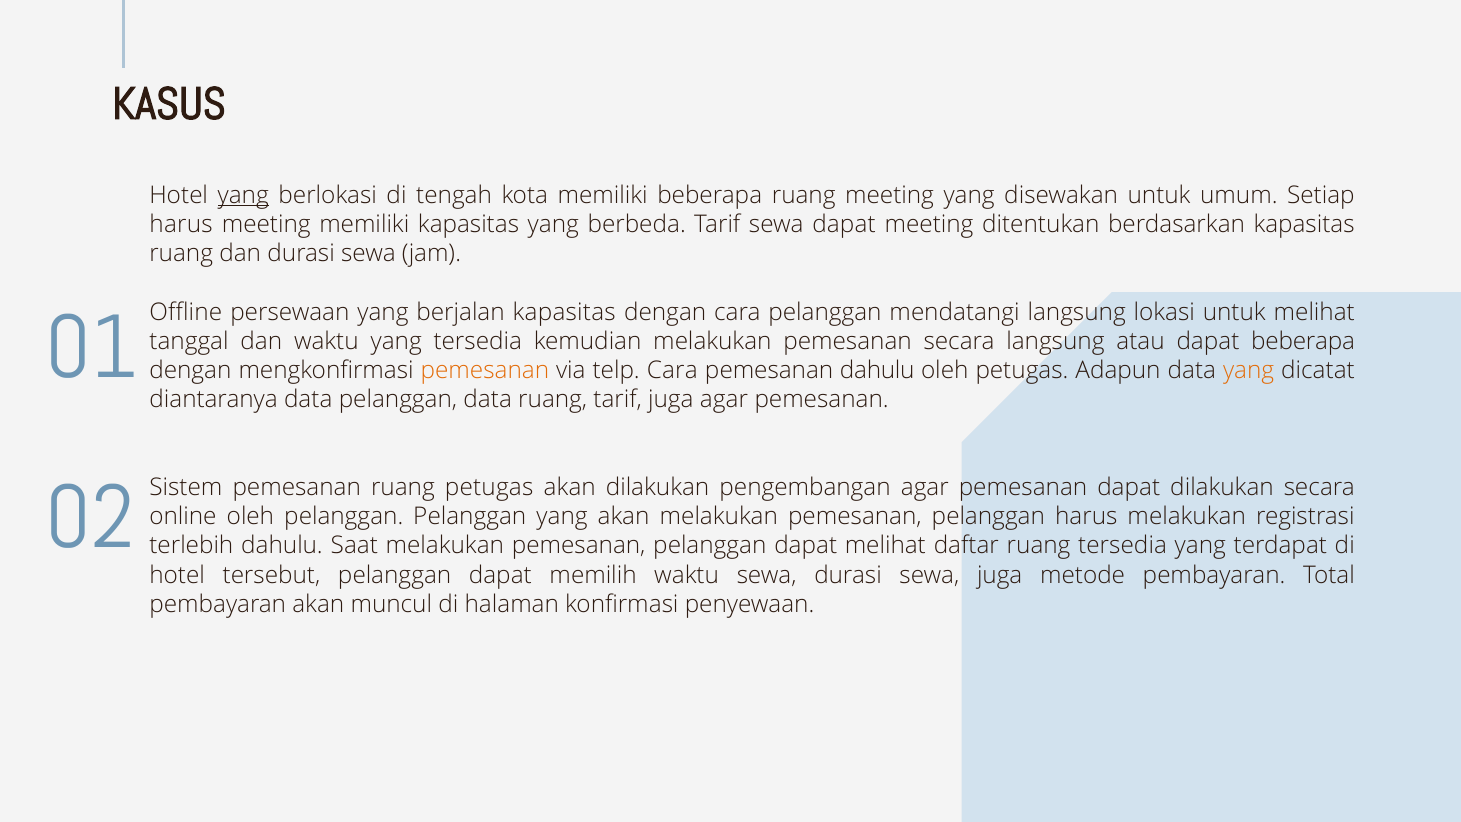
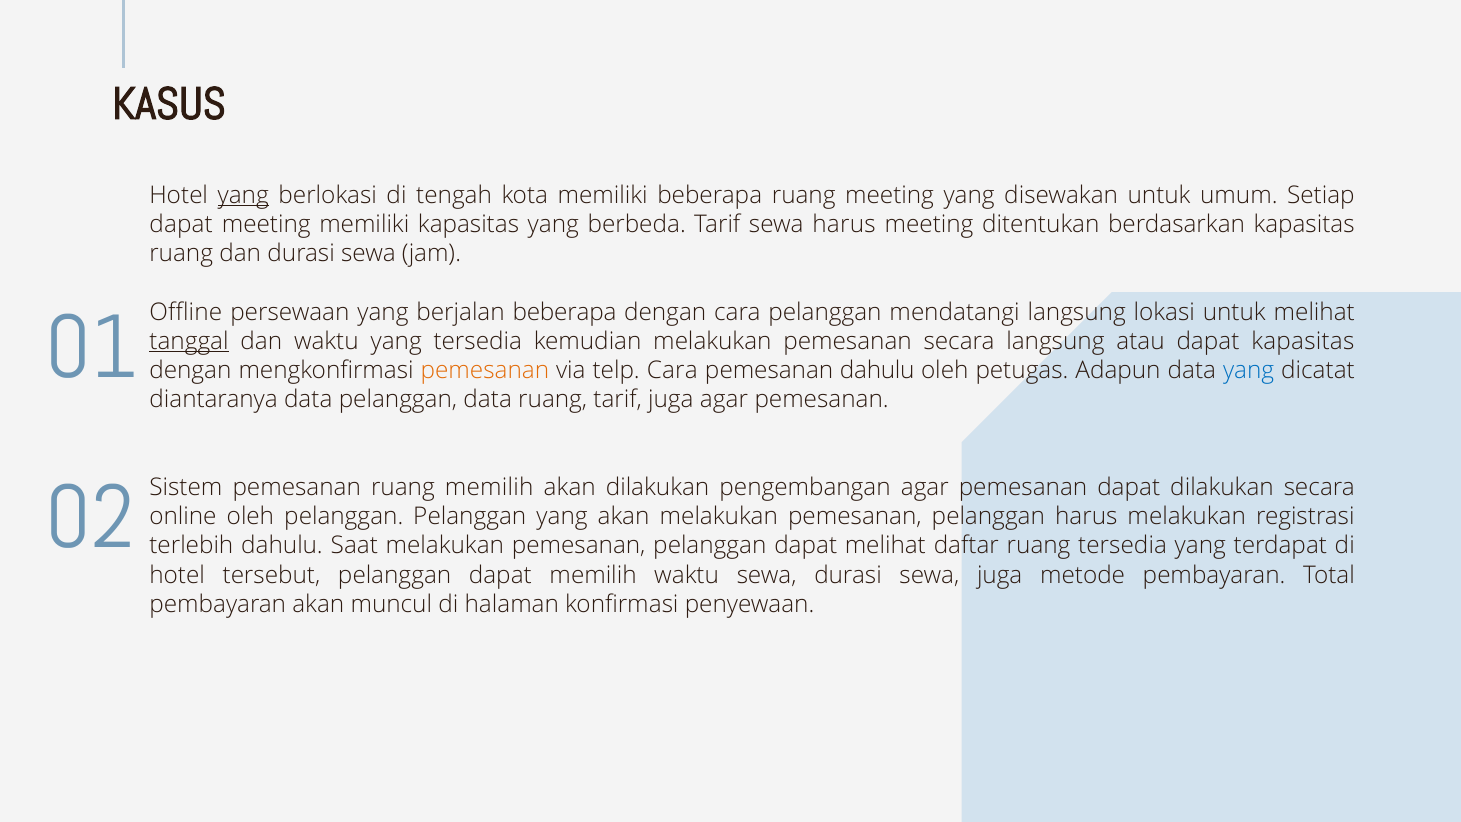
harus: harus -> dapat (181, 224)
sewa dapat: dapat -> harus (844, 224)
berjalan kapasitas: kapasitas -> beberapa (564, 312)
tanggal underline: none -> present (189, 341)
dapat beberapa: beberapa -> kapasitas (1303, 341)
yang colour: orange -> blue (1249, 370)
ruang petugas: petugas -> memilih (489, 487)
